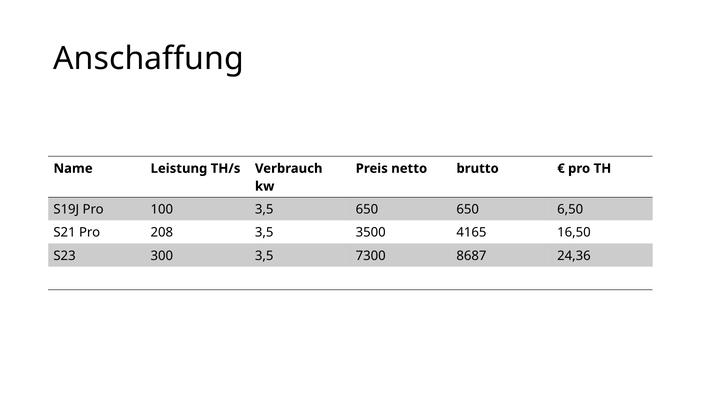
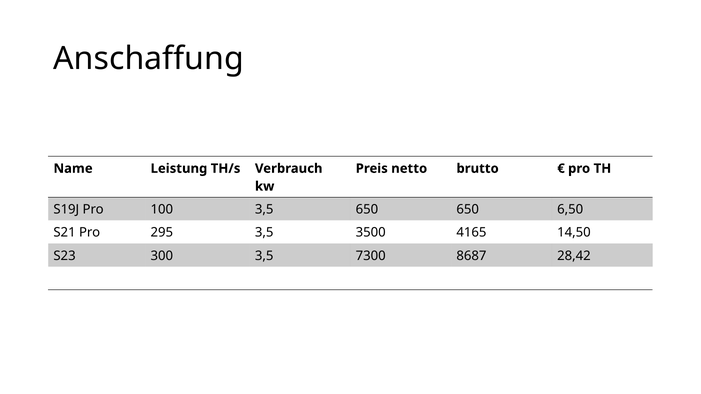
208: 208 -> 295 (162, 233)
16,50: 16,50 -> 14,50 (574, 233)
24,36: 24,36 -> 28,42 (574, 256)
